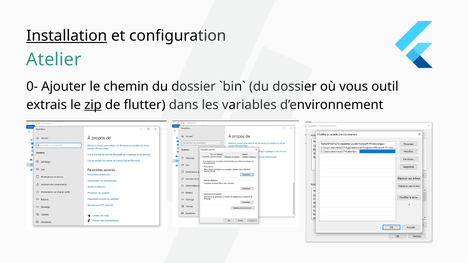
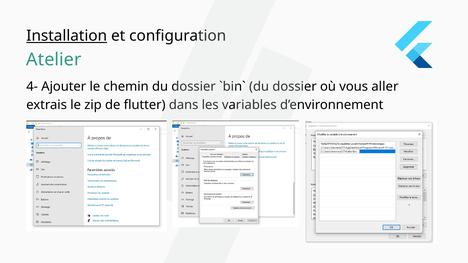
0-: 0- -> 4- (32, 87)
outil: outil -> aller (385, 87)
zip underline: present -> none (93, 105)
